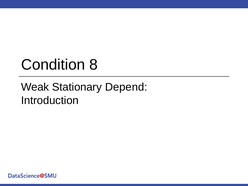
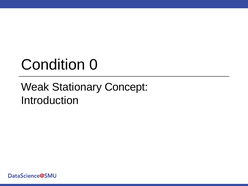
8: 8 -> 0 (93, 65)
Depend: Depend -> Concept (126, 87)
